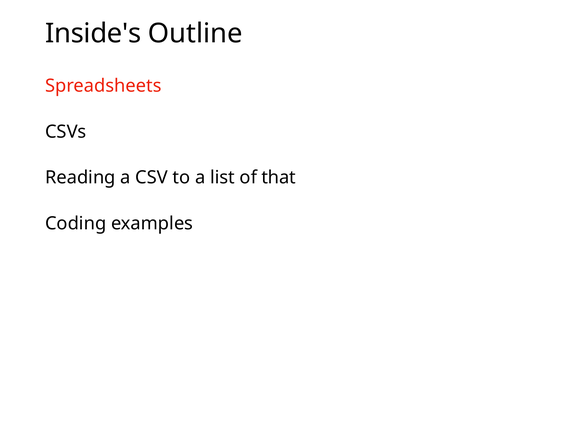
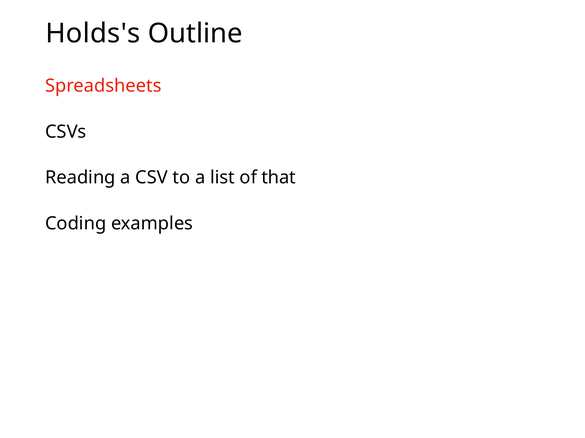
Inside's: Inside's -> Holds's (93, 34)
